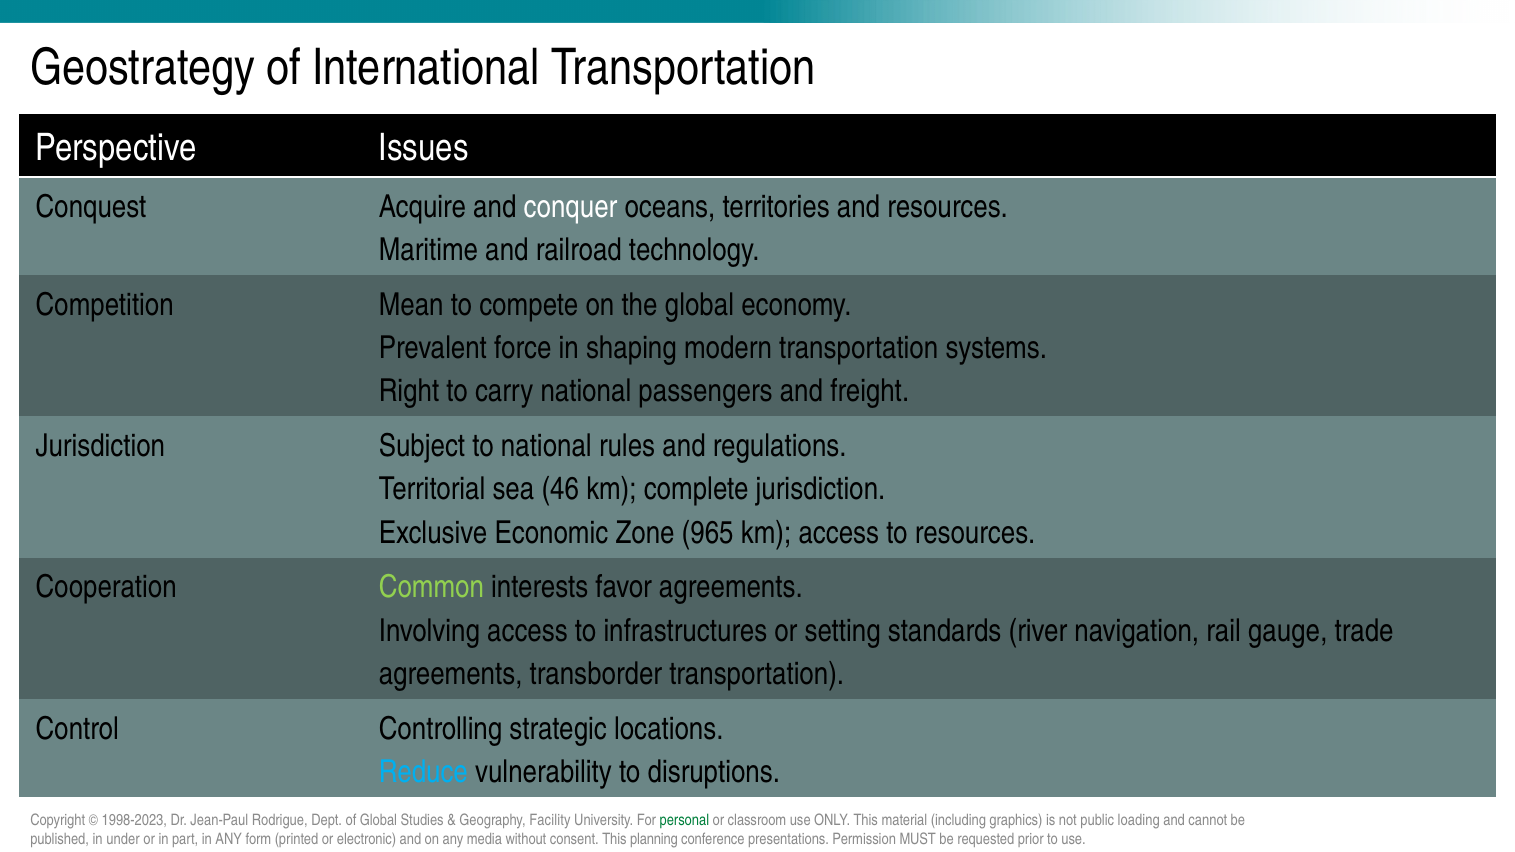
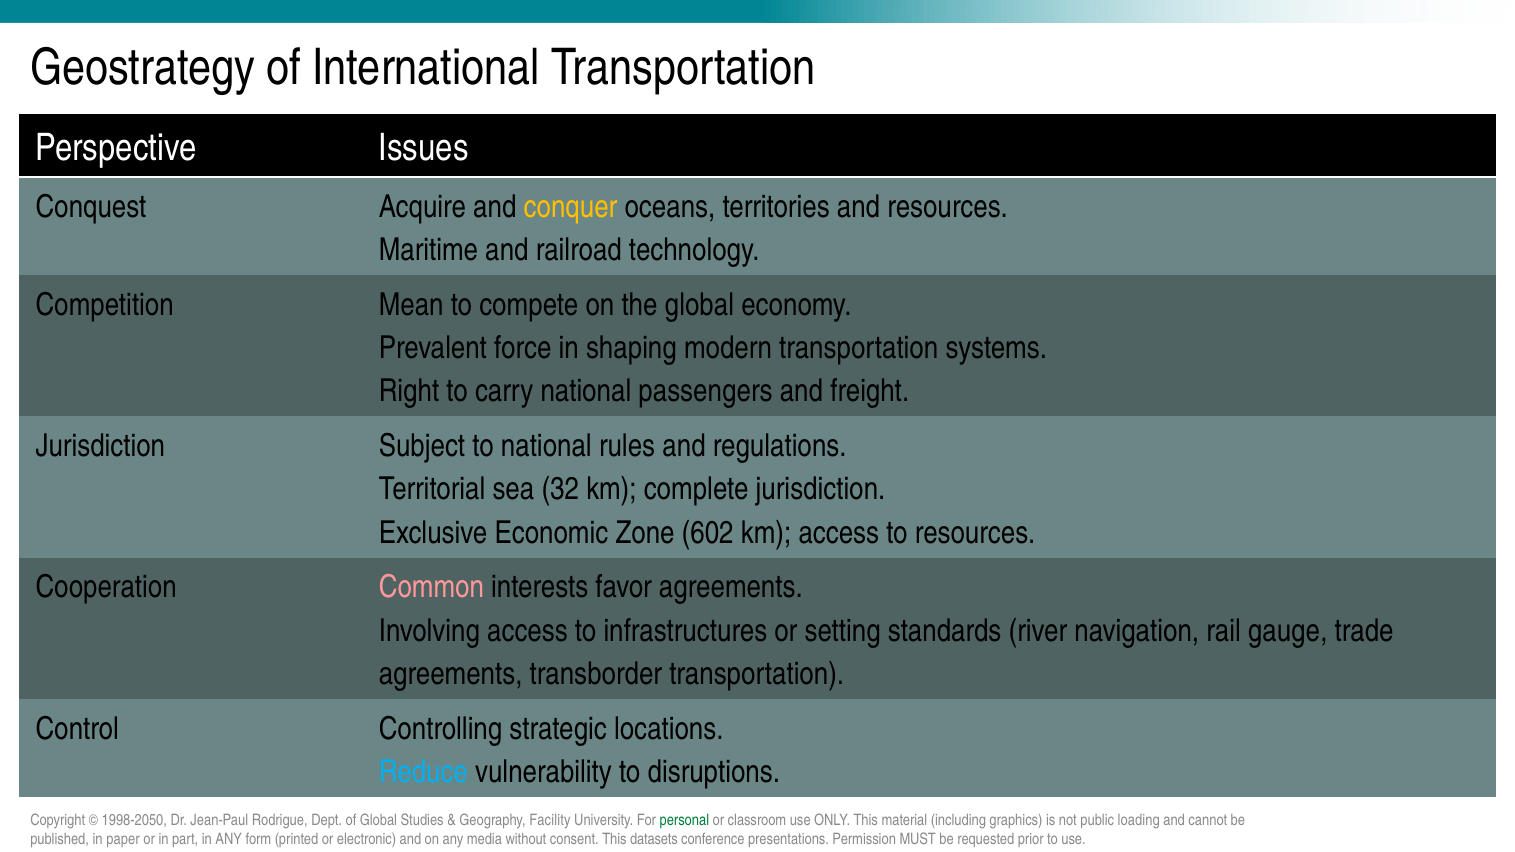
conquer colour: white -> yellow (570, 207)
46: 46 -> 32 (560, 490)
965: 965 -> 602 (708, 533)
Common colour: light green -> pink (431, 588)
1998-2023: 1998-2023 -> 1998-2050 (134, 820)
under: under -> paper (123, 839)
planning: planning -> datasets (654, 839)
